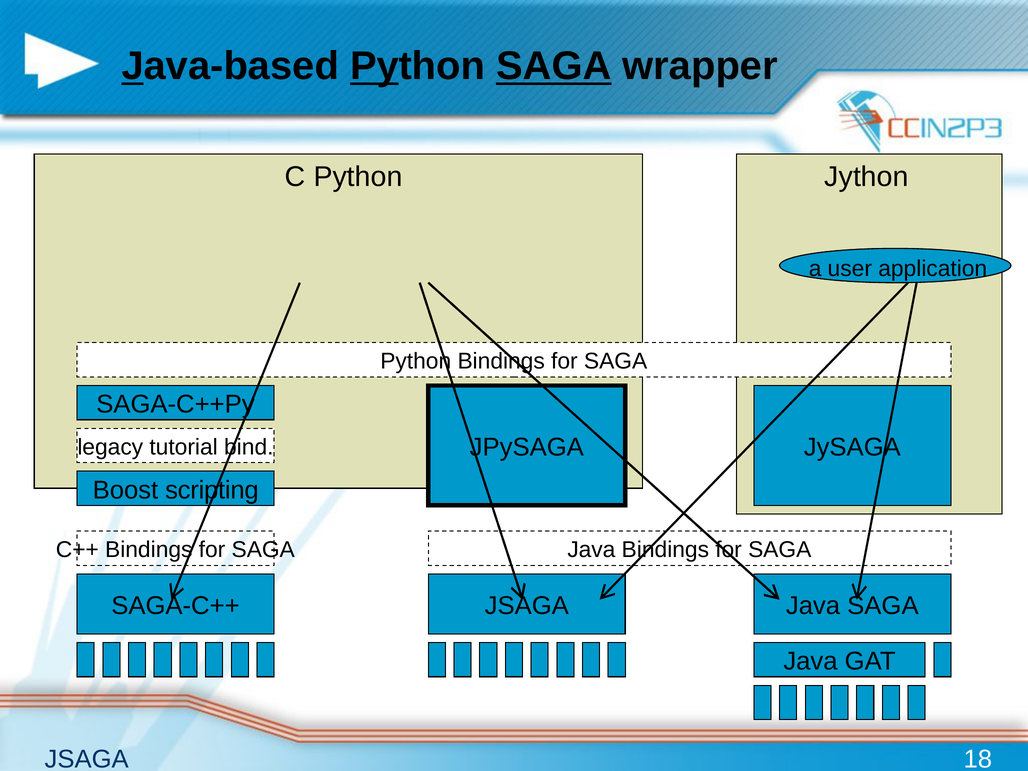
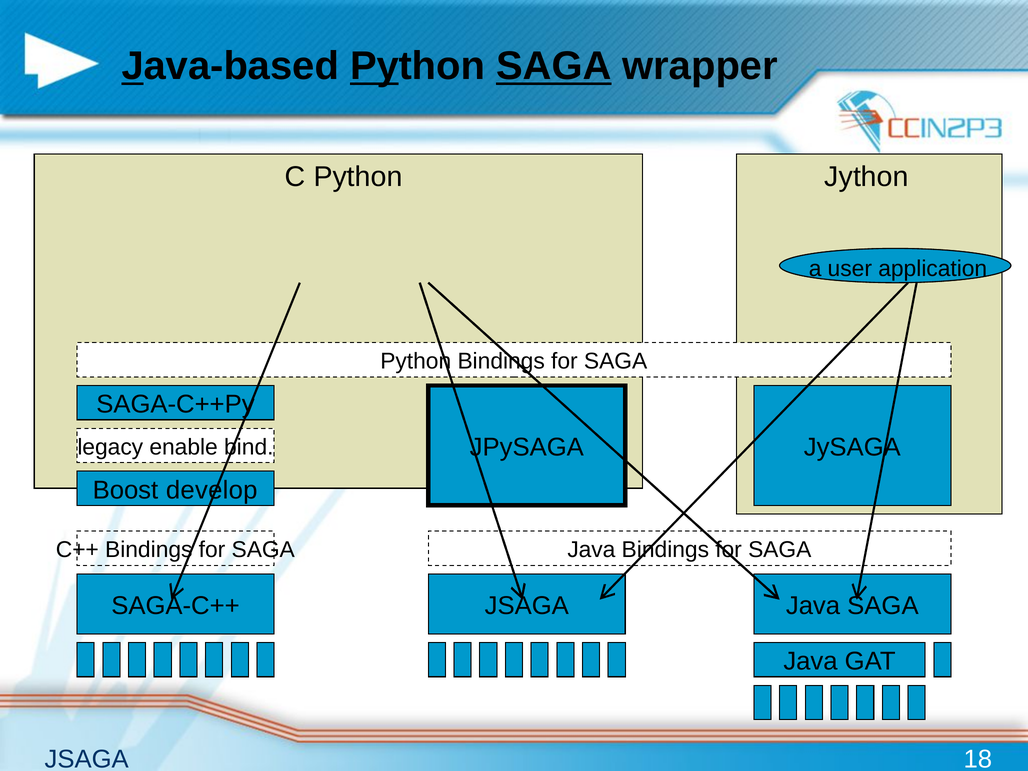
tutorial: tutorial -> enable (184, 447)
scripting: scripting -> develop (212, 490)
